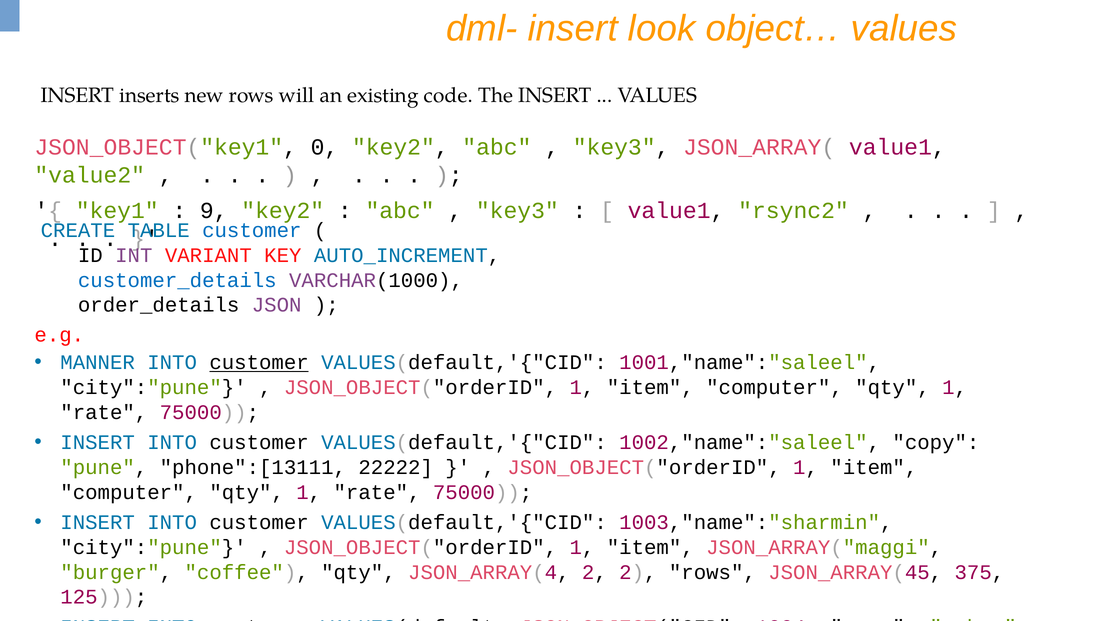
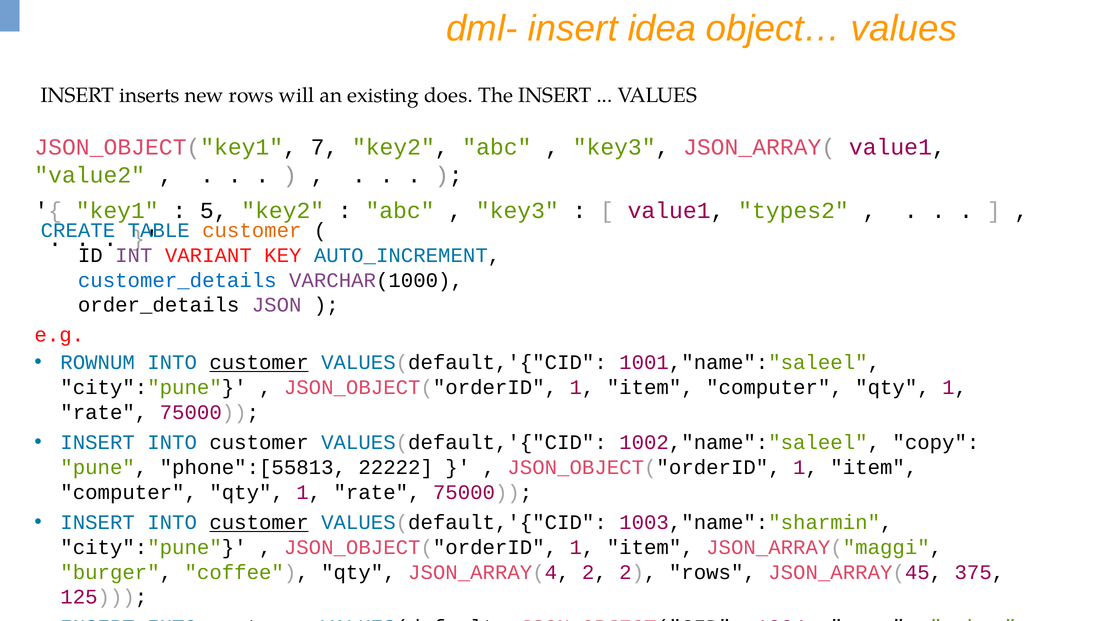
look: look -> idea (662, 29)
code: code -> does (448, 95)
0: 0 -> 7 (324, 147)
9: 9 -> 5 (214, 211)
rsync2: rsync2 -> types2 (794, 211)
customer colour: blue -> orange (252, 231)
MANNER: MANNER -> ROWNUM (98, 363)
phone":[13111: phone":[13111 -> phone":[55813 (253, 467)
customer underline: none -> present (259, 523)
